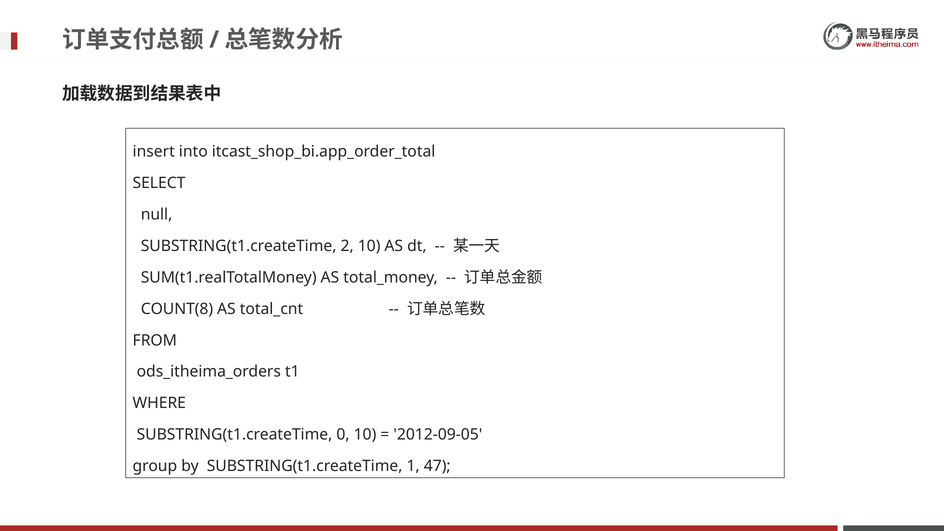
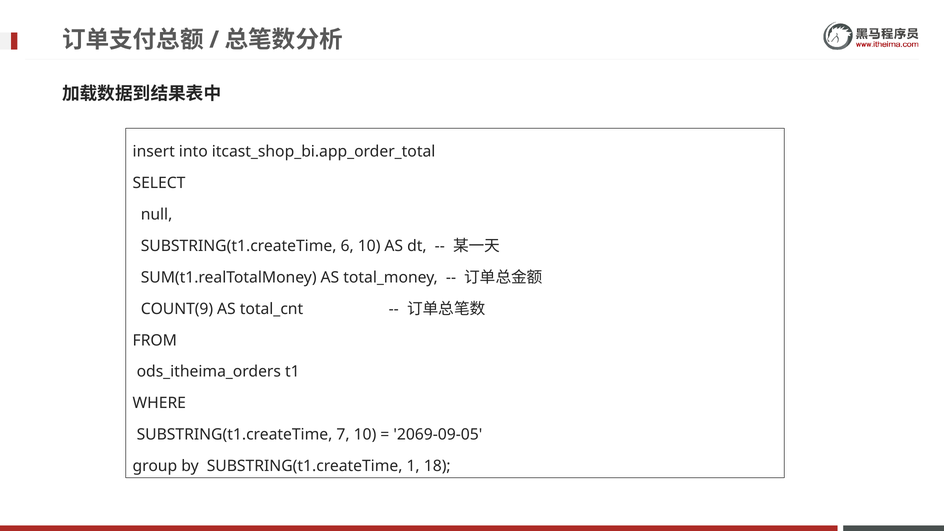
2: 2 -> 6 (347, 246)
COUNT(8: COUNT(8 -> COUNT(9 (177, 309)
0: 0 -> 7 (343, 435)
2012-09-05: 2012-09-05 -> 2069-09-05 (438, 435)
47: 47 -> 18 (437, 466)
